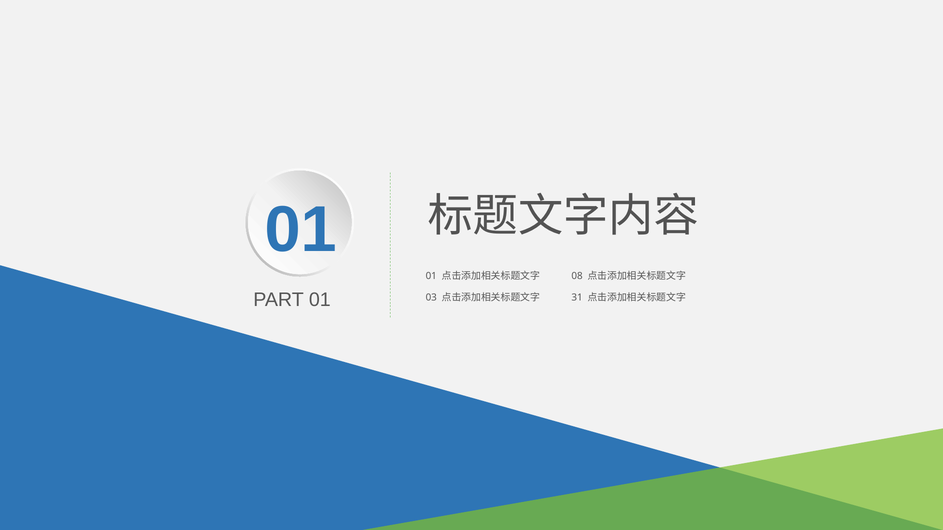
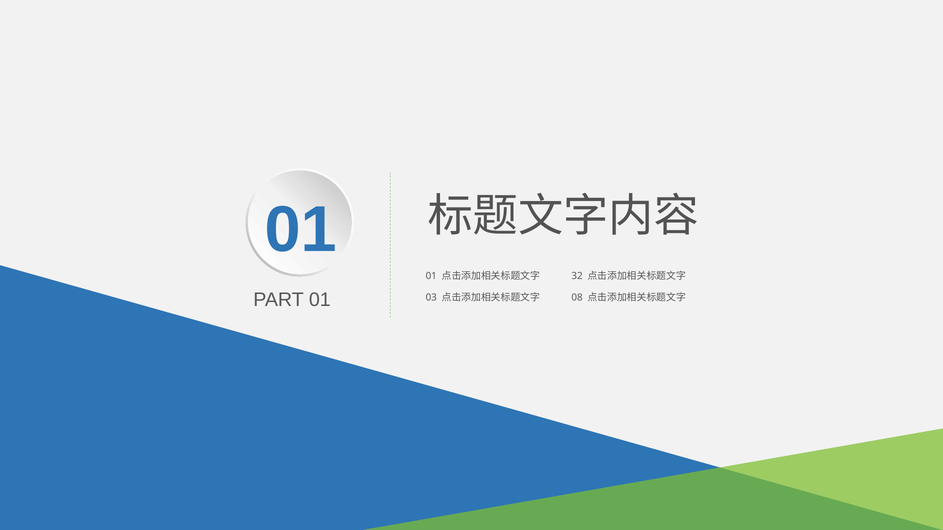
08: 08 -> 32 (577, 276)
31: 31 -> 08 (577, 298)
